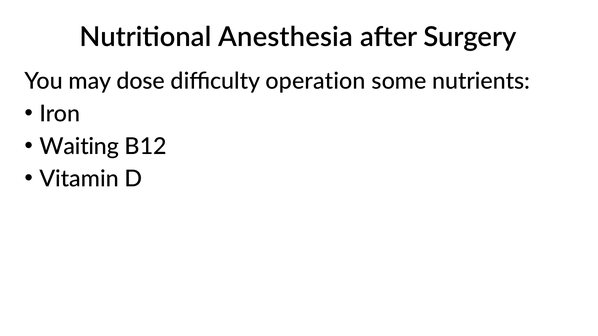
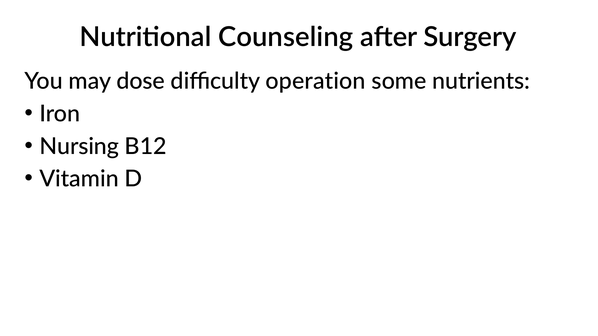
Anesthesia: Anesthesia -> Counseling (286, 37)
Waiting: Waiting -> Nursing (79, 147)
